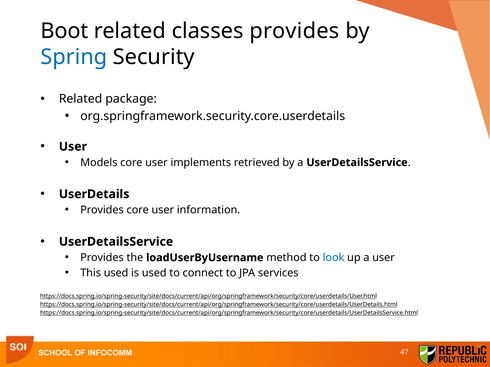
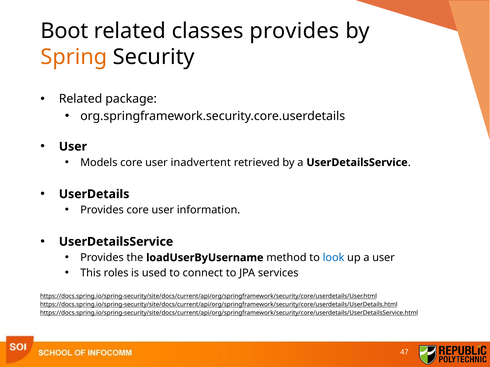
Spring colour: blue -> orange (74, 57)
implements: implements -> inadvertent (201, 163)
This used: used -> roles (116, 273)
